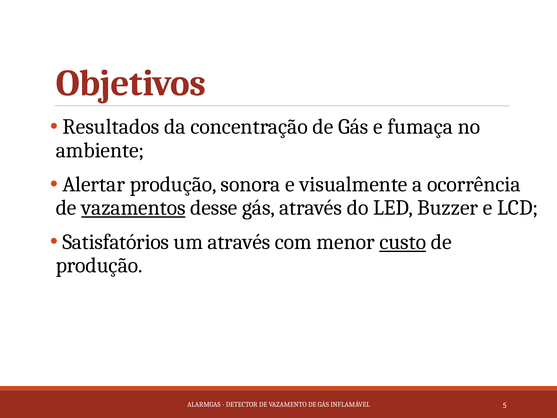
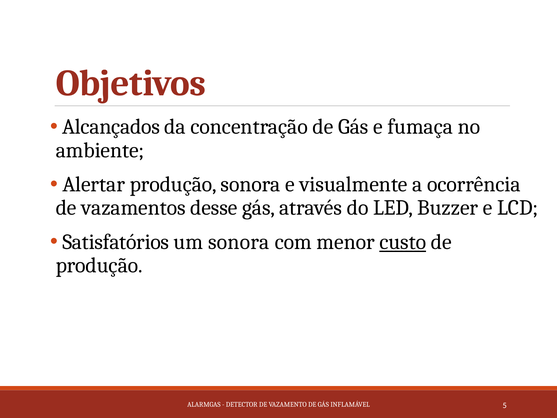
Resultados: Resultados -> Alcançados (111, 127)
vazamentos underline: present -> none (133, 208)
um através: através -> sonora (239, 242)
